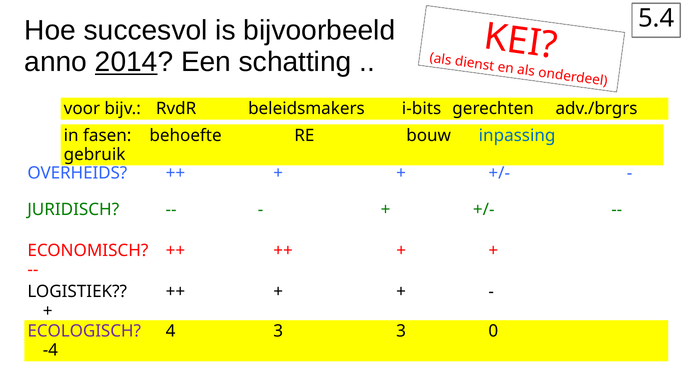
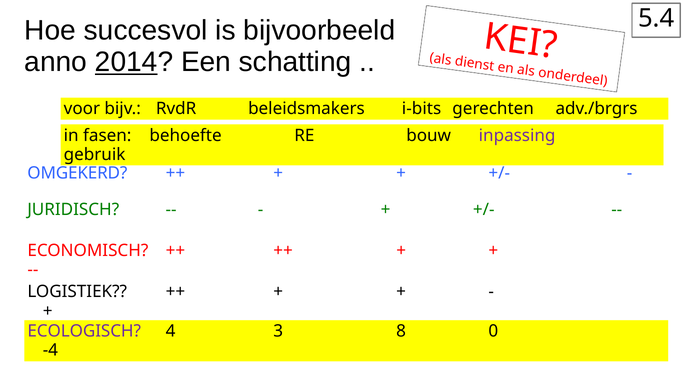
inpassing colour: blue -> purple (517, 135)
OVERHEIDS: OVERHEIDS -> OMGEKERD (77, 173)
3 3: 3 -> 8 (401, 332)
